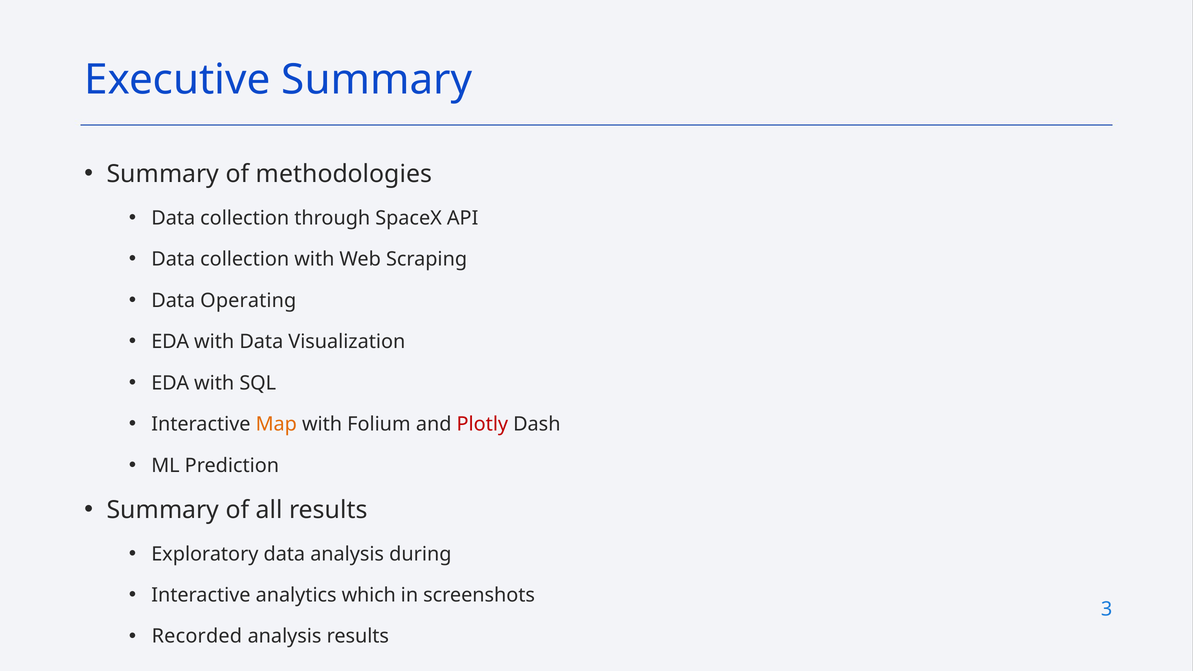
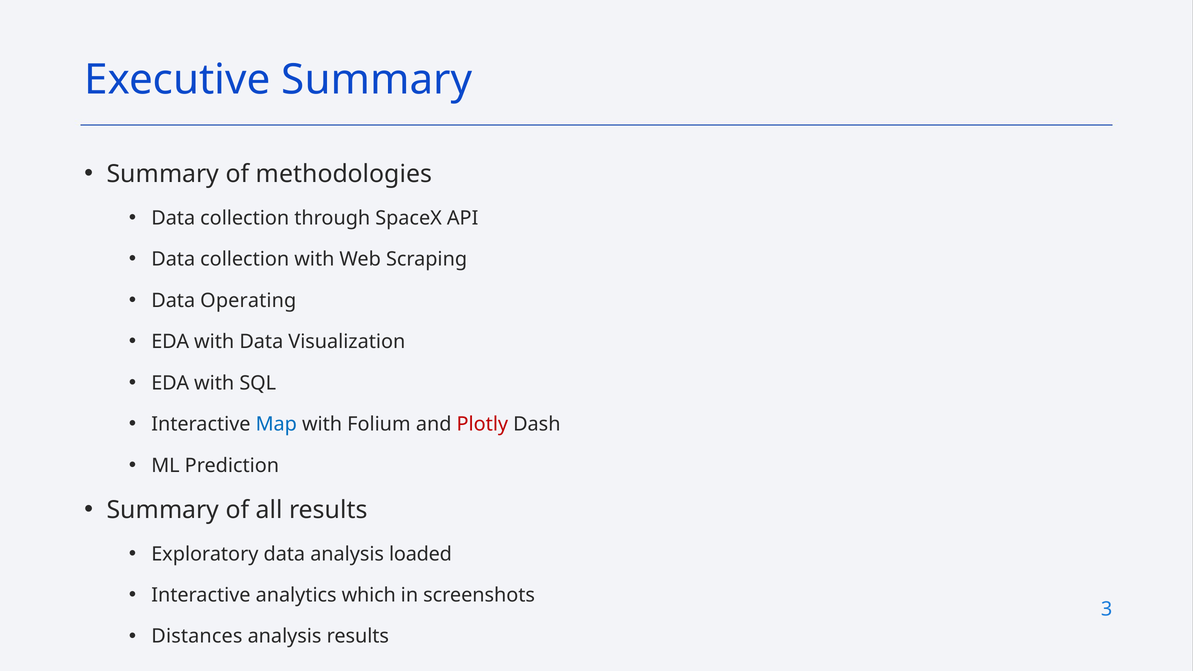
Map colour: orange -> blue (276, 424)
during: during -> loaded (420, 554)
Recorded: Recorded -> Distances (197, 636)
